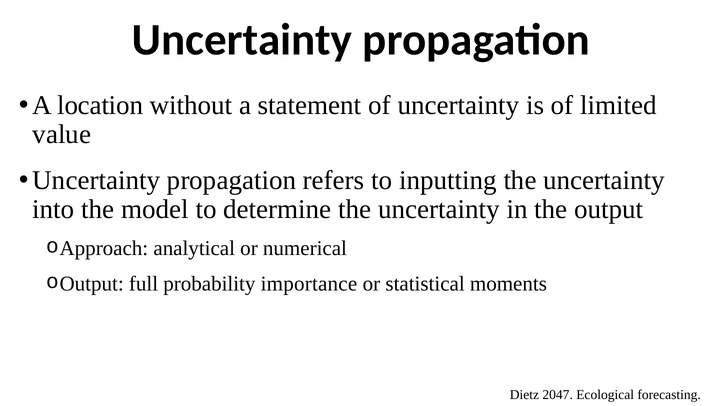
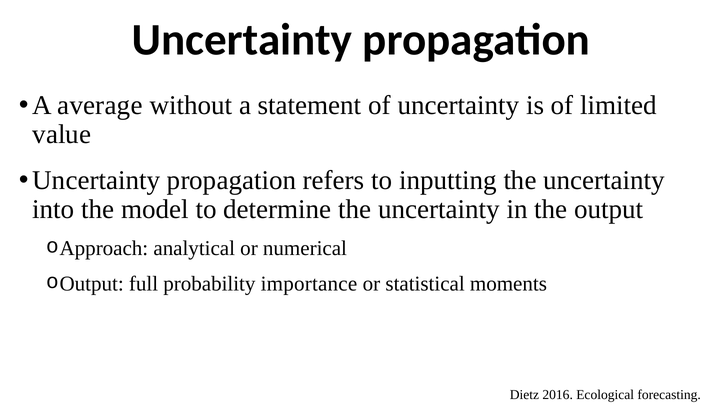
location: location -> average (100, 105)
2047: 2047 -> 2016 (558, 395)
